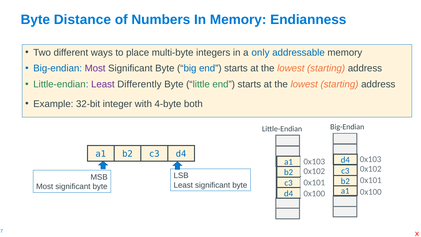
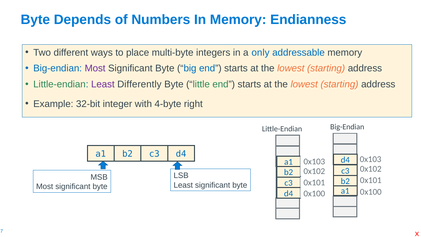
Distance: Distance -> Depends (82, 20)
both: both -> right (193, 104)
